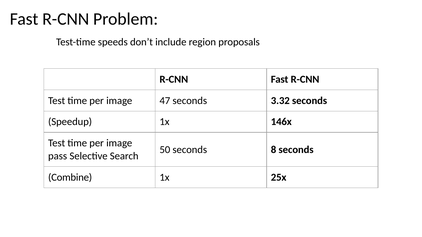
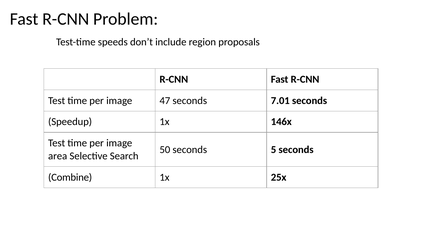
3.32: 3.32 -> 7.01 (280, 101)
8: 8 -> 5 (274, 150)
pass: pass -> area (58, 156)
